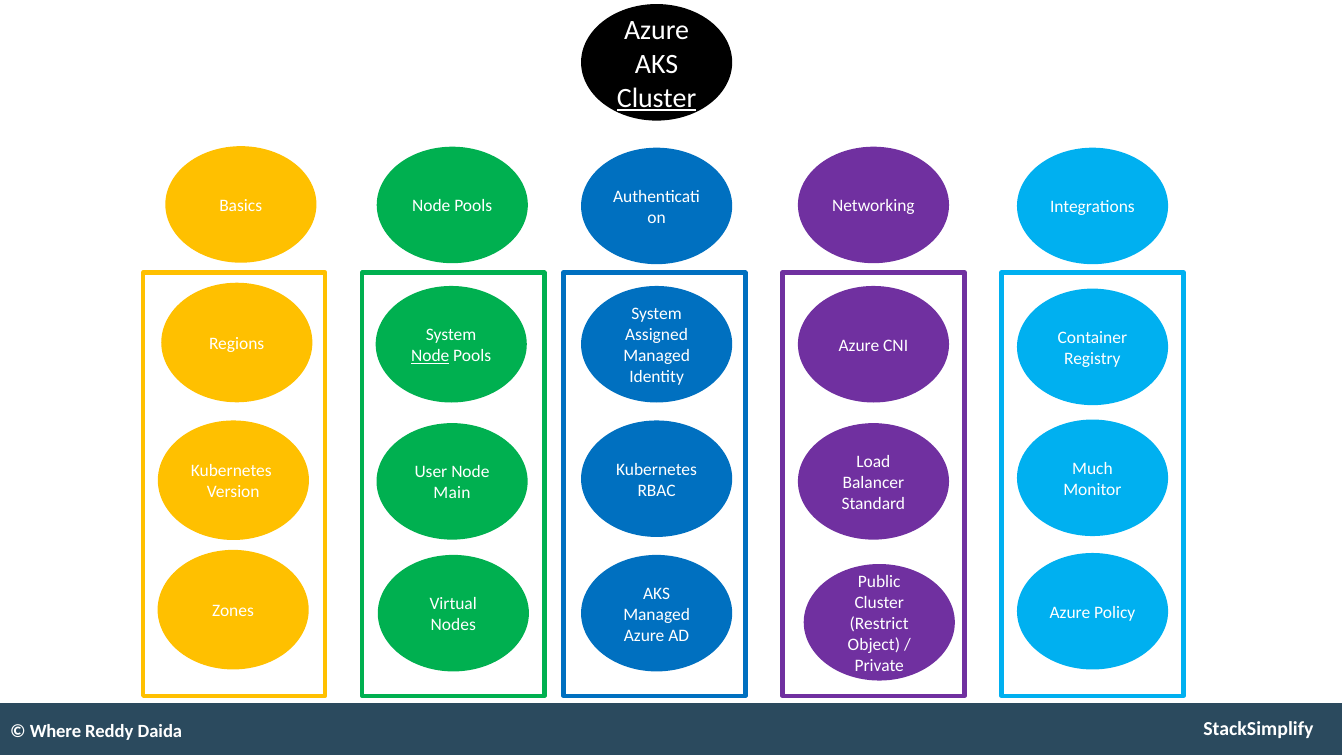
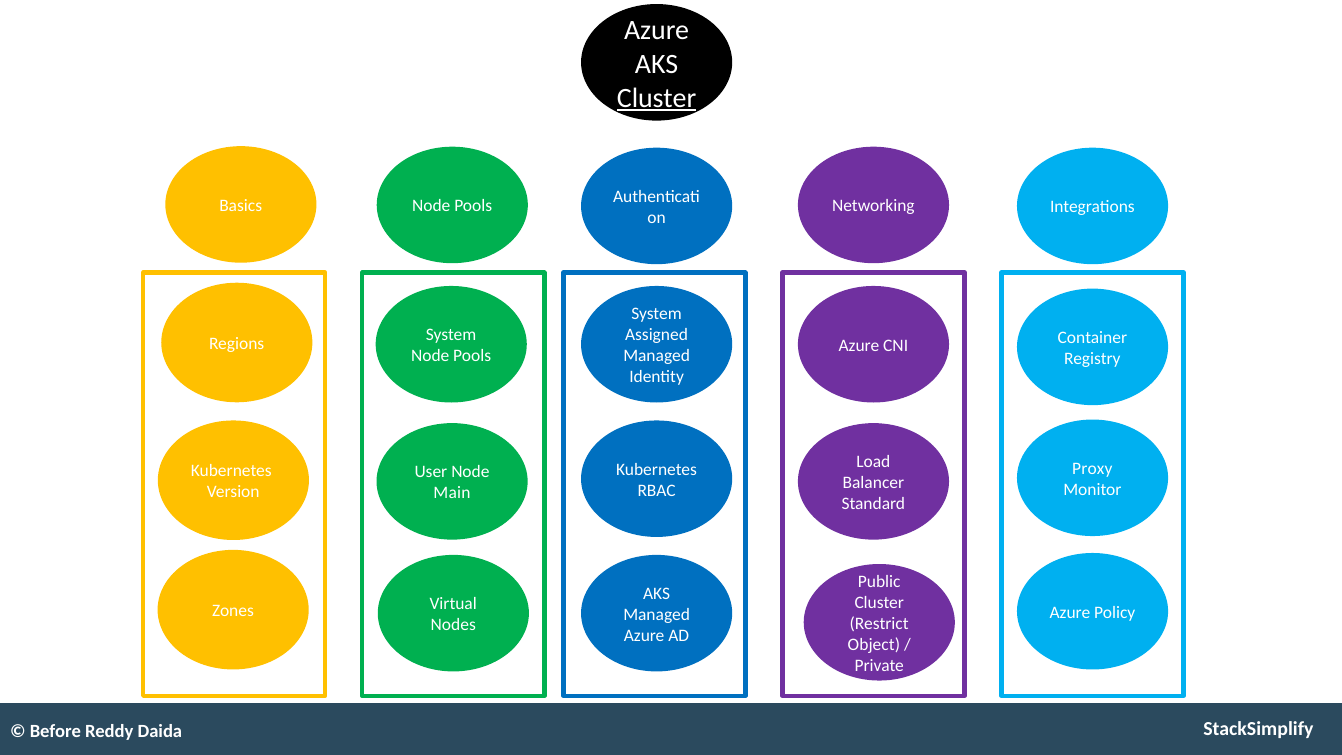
Node underline: present -> none (430, 356)
Much: Much -> Proxy (1092, 468)
Where: Where -> Before (55, 731)
